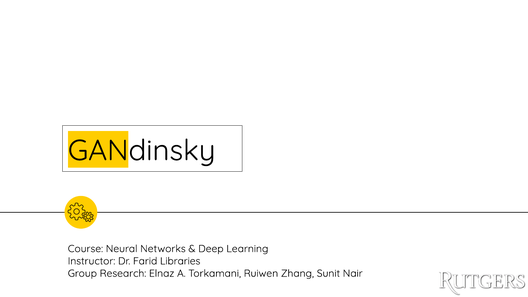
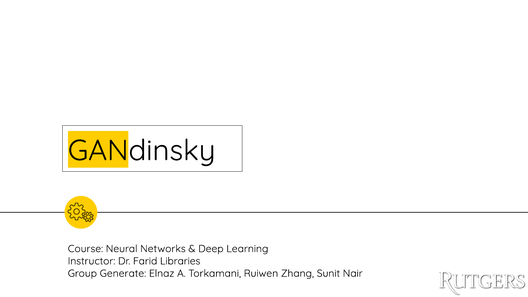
Research: Research -> Generate (123, 273)
